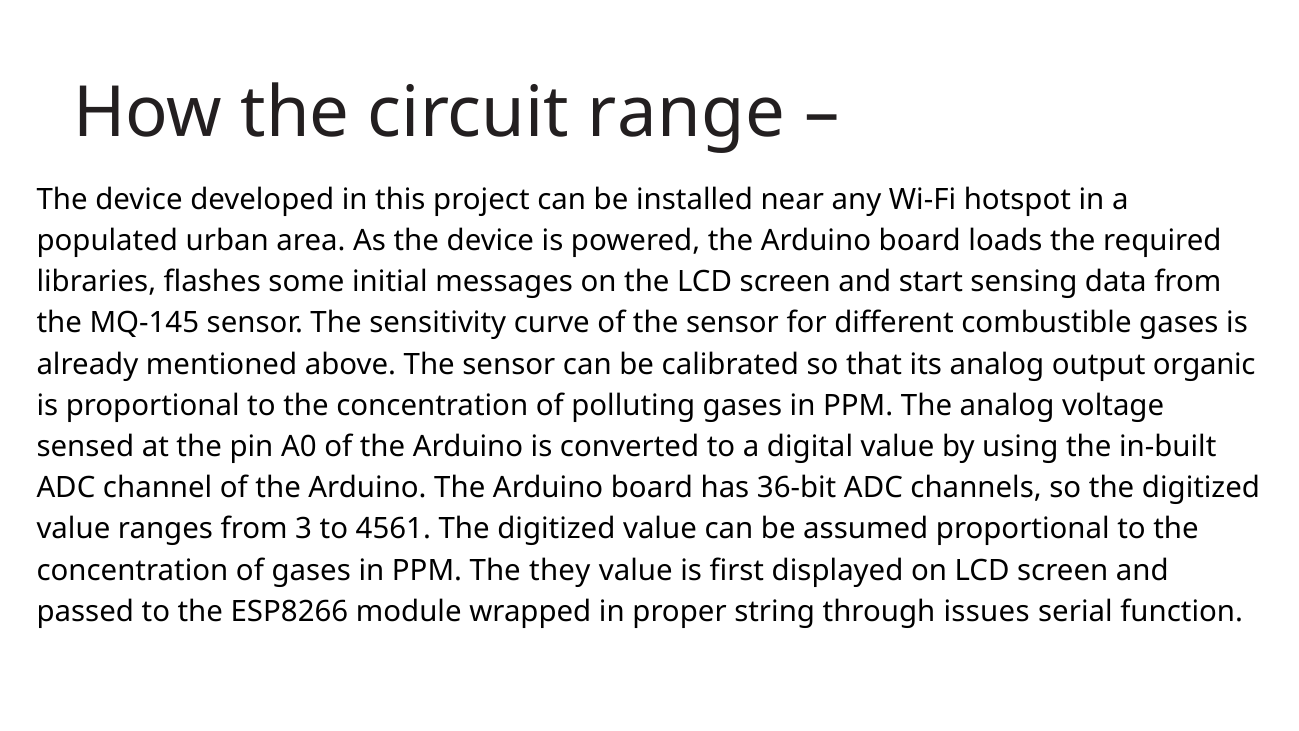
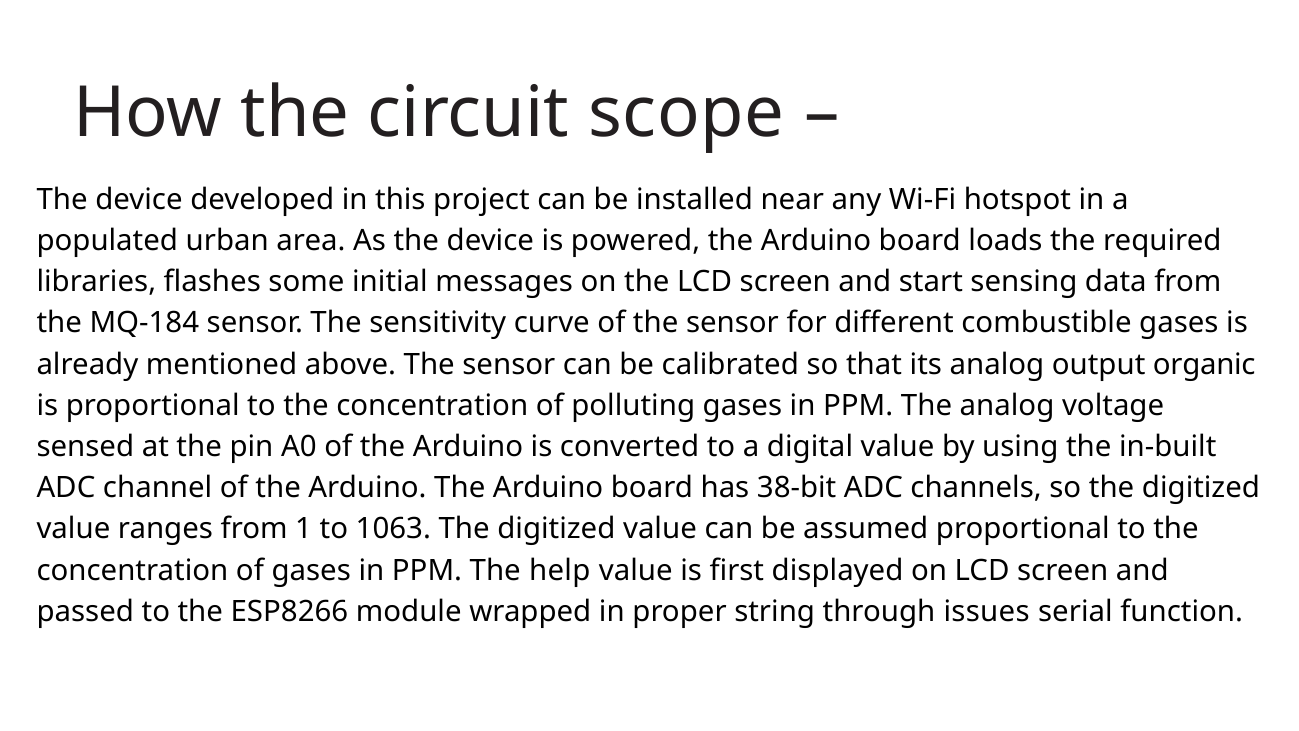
range: range -> scope (686, 113)
MQ-145: MQ-145 -> MQ-184 (144, 323)
36-bit: 36-bit -> 38-bit (797, 488)
3: 3 -> 1 (304, 529)
4561: 4561 -> 1063 (393, 529)
they: they -> help (560, 570)
